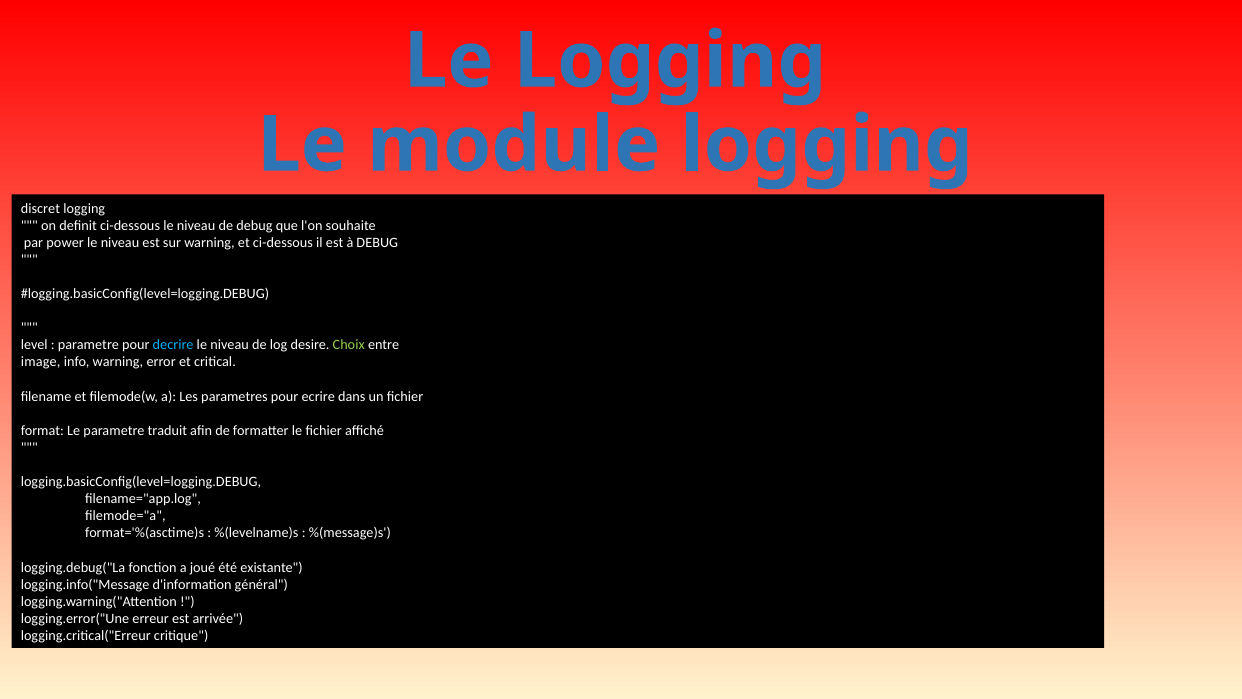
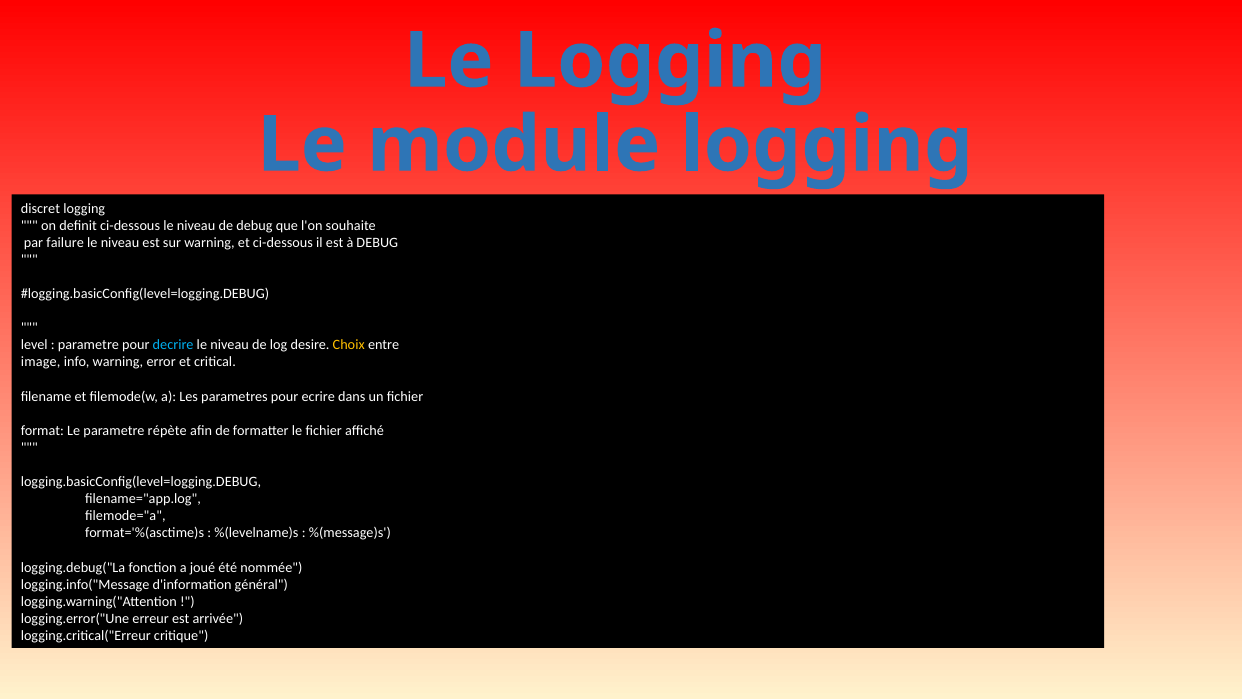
power: power -> failure (65, 242)
Choix colour: light green -> yellow (349, 345)
traduit: traduit -> répète (167, 430)
existante: existante -> nommée (271, 567)
